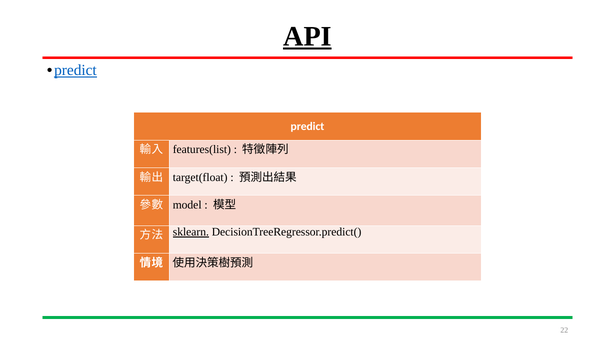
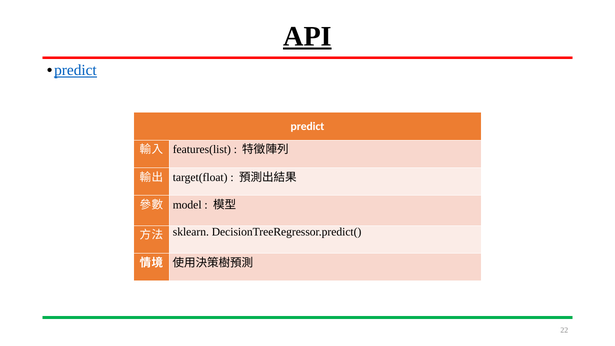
sklearn underline: present -> none (191, 232)
